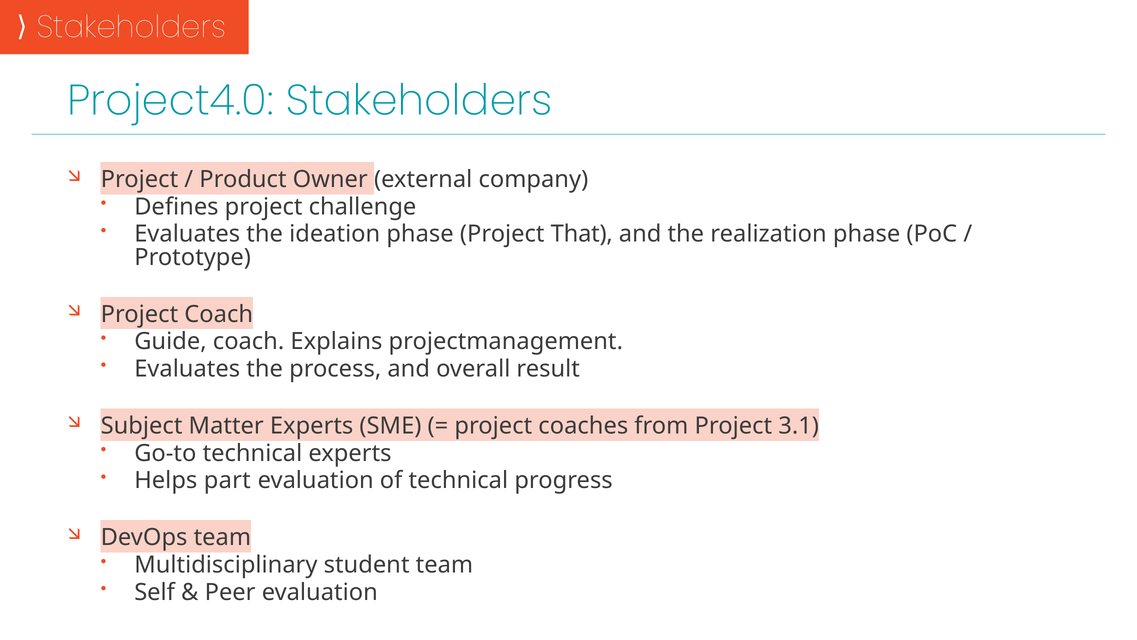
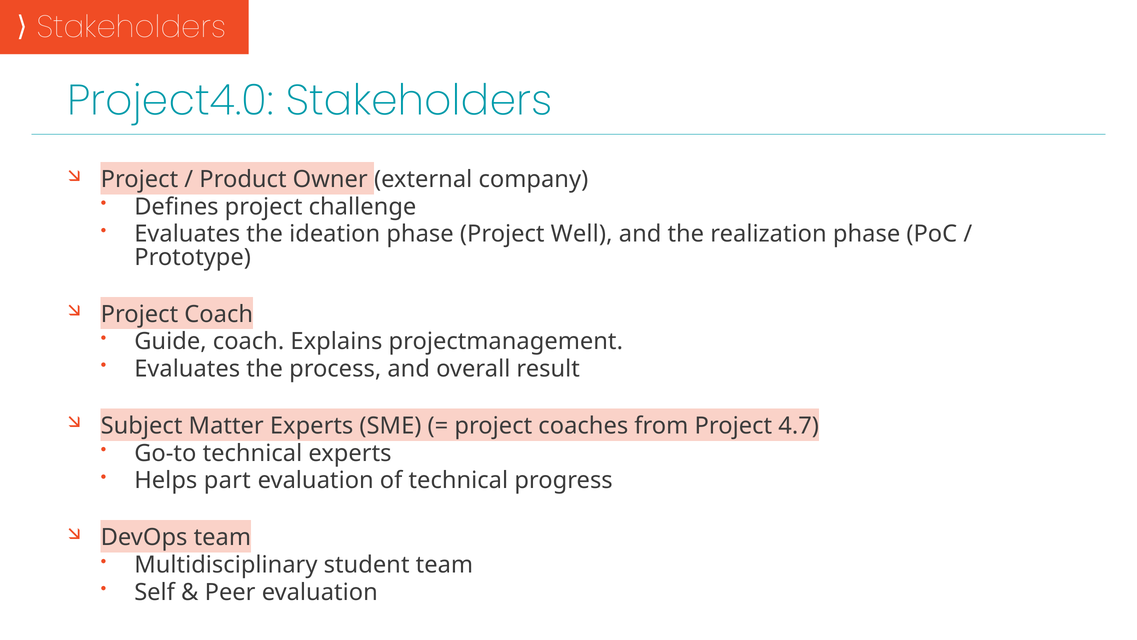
That: That -> Well (582, 234)
3.1: 3.1 -> 4.7 (799, 426)
